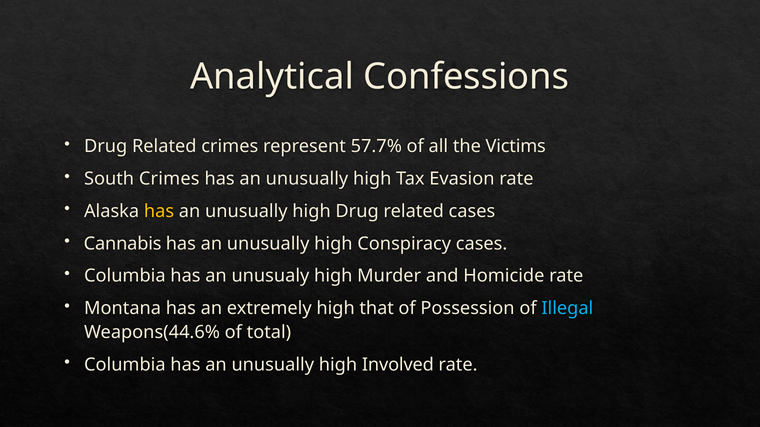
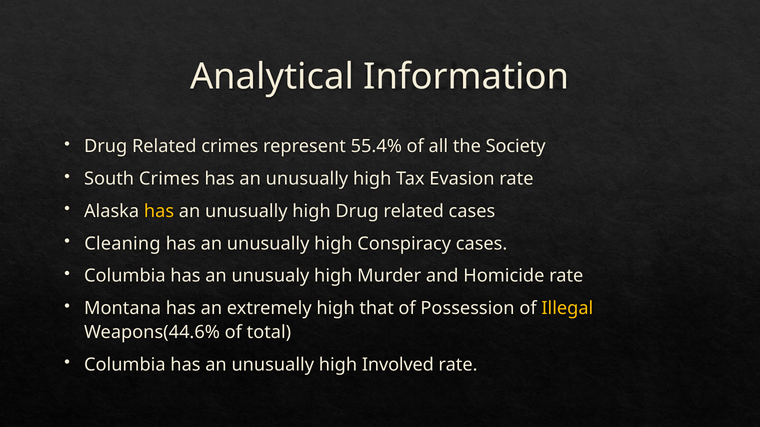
Confessions: Confessions -> Information (466, 77)
57.7%: 57.7% -> 55.4% (376, 147)
Victims: Victims -> Society (516, 147)
Cannabis: Cannabis -> Cleaning (122, 244)
Illegal colour: light blue -> yellow (567, 309)
